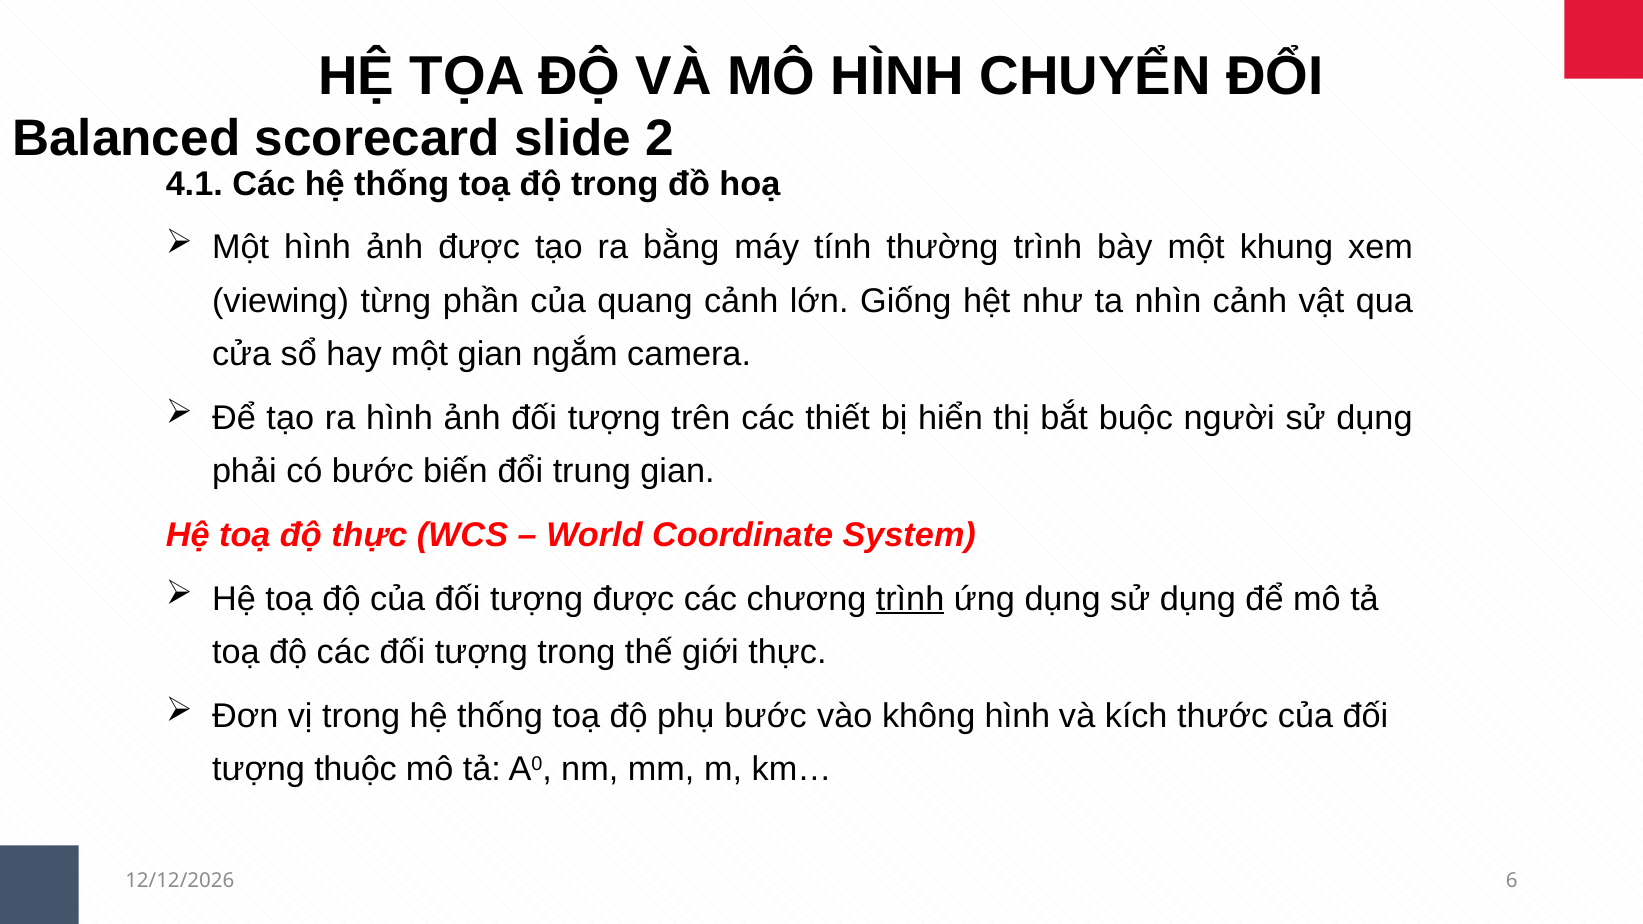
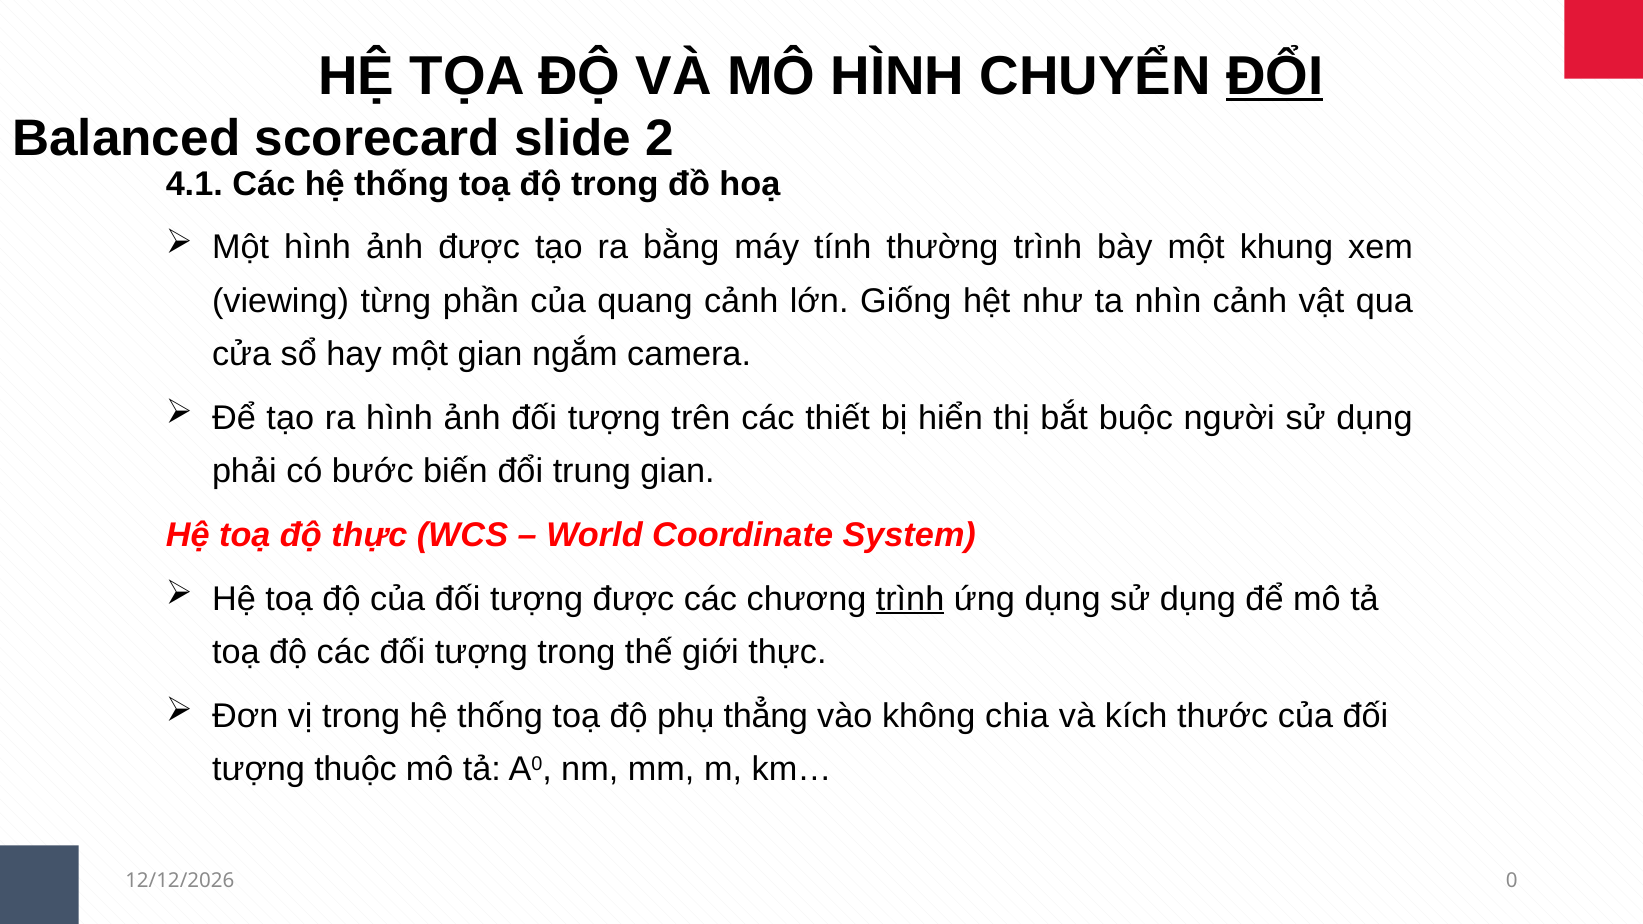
ĐỔI underline: none -> present (1275, 76)
phụ bước: bước -> thẳng (766, 716)
không hình: hình -> chia (1017, 716)
6: 6 -> 0 (1512, 881)
